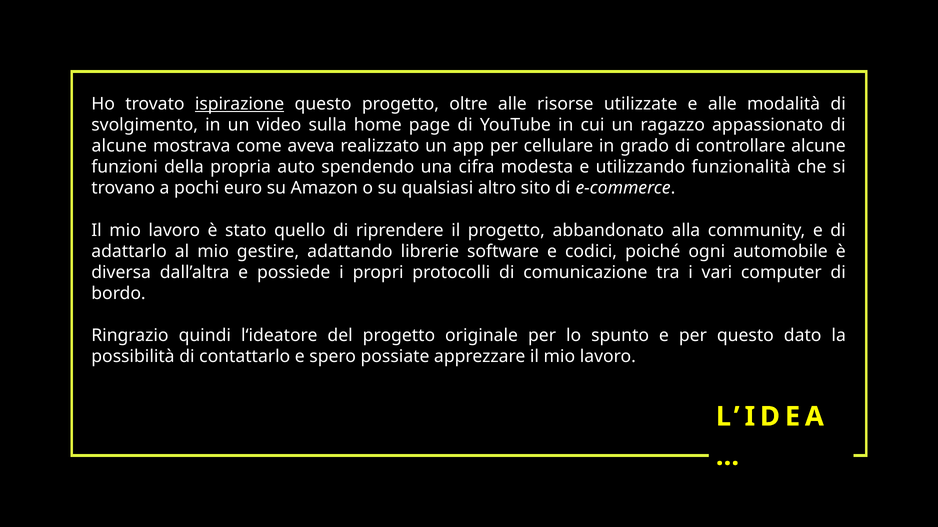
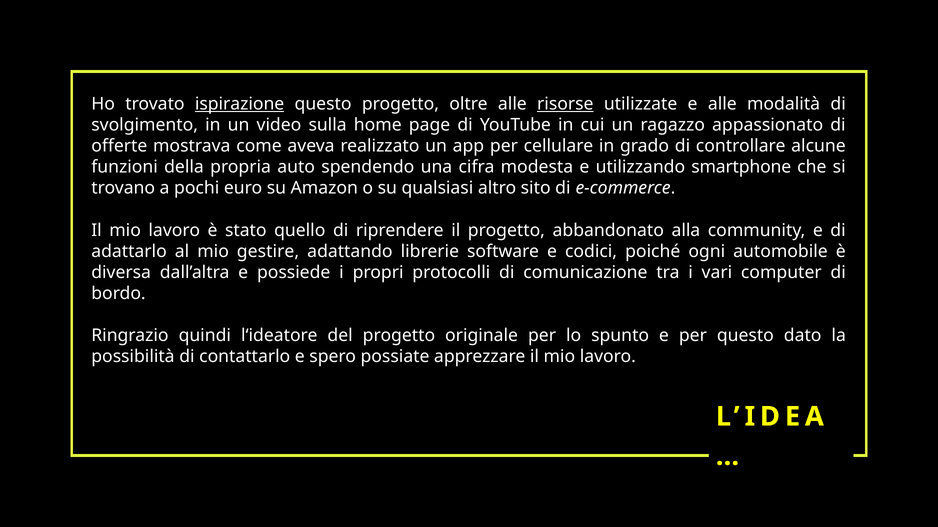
risorse underline: none -> present (565, 104)
alcune: alcune -> offerte (119, 146)
funzionalità: funzionalità -> smartphone (741, 167)
